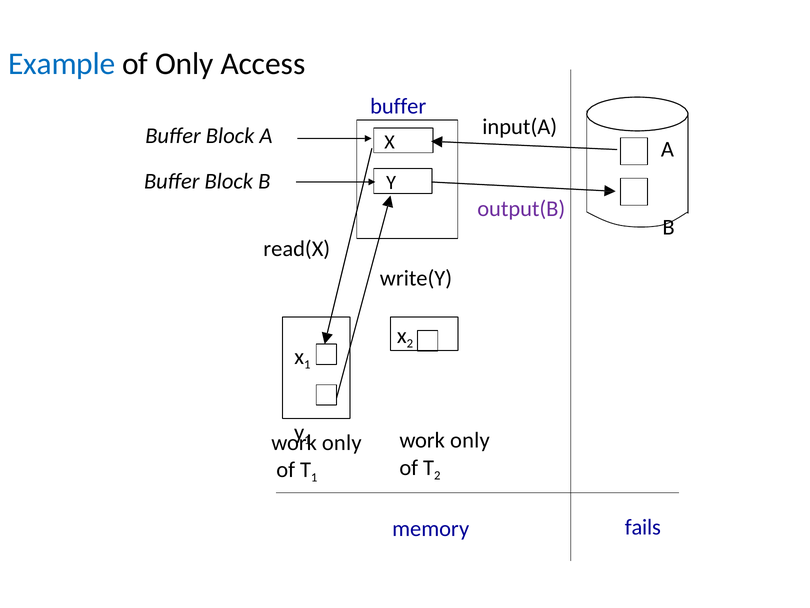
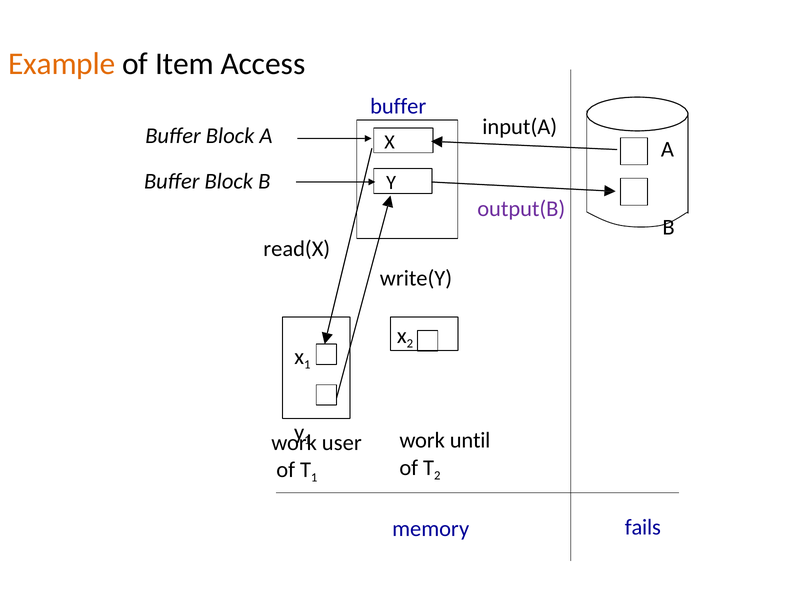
Example colour: blue -> orange (62, 64)
of Only: Only -> Item (184, 64)
only: only -> until (470, 440)
only: only -> user (342, 443)
